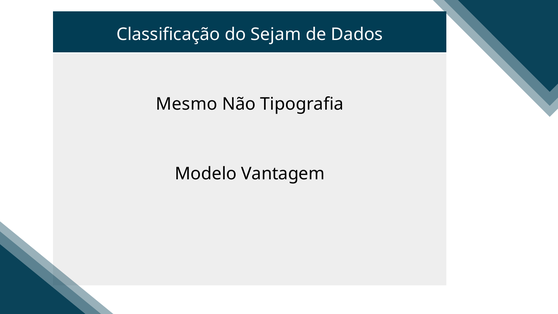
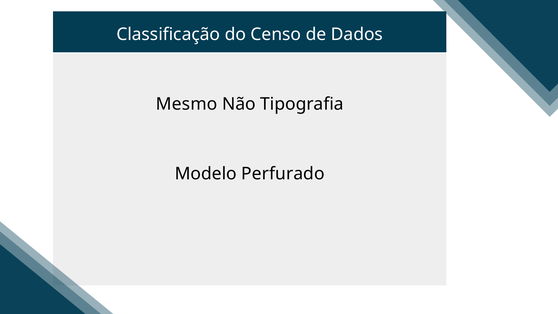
Sejam: Sejam -> Censo (276, 34)
Vantagem: Vantagem -> Perfurado (283, 174)
